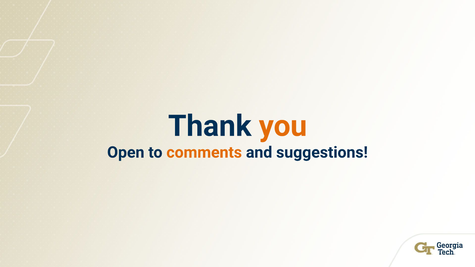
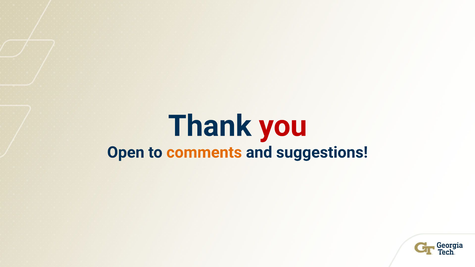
you colour: orange -> red (283, 126)
